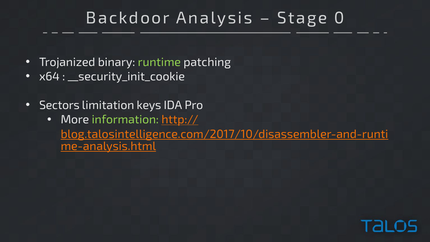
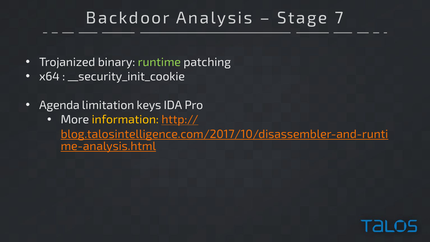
0: 0 -> 7 (339, 18)
Sectors: Sectors -> Agenda (59, 105)
information colour: light green -> yellow (125, 120)
